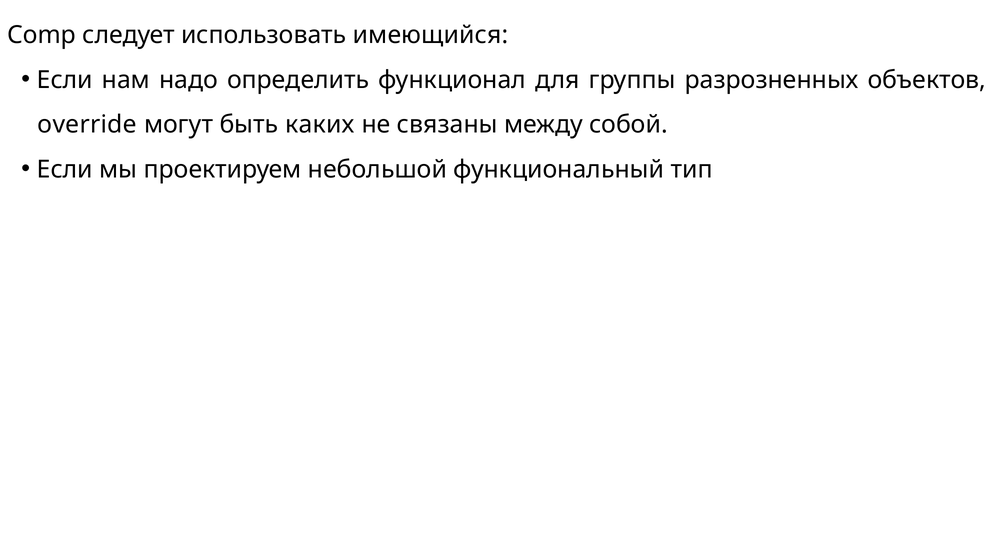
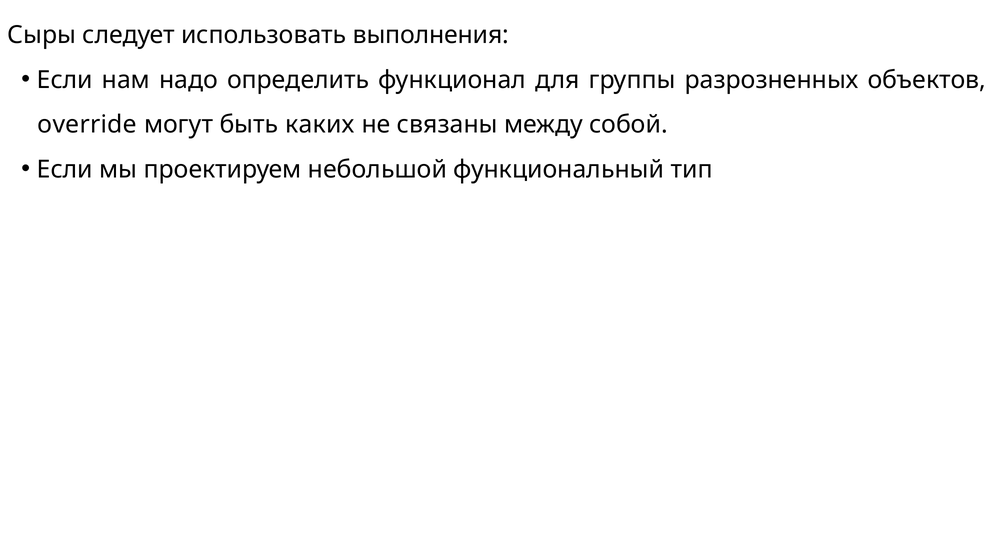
Comp: Comp -> Сыры (42, 35)
имеющийся: имеющийся -> выполнения (431, 35)
